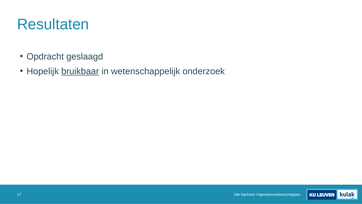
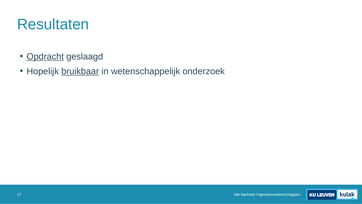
Opdracht underline: none -> present (45, 57)
